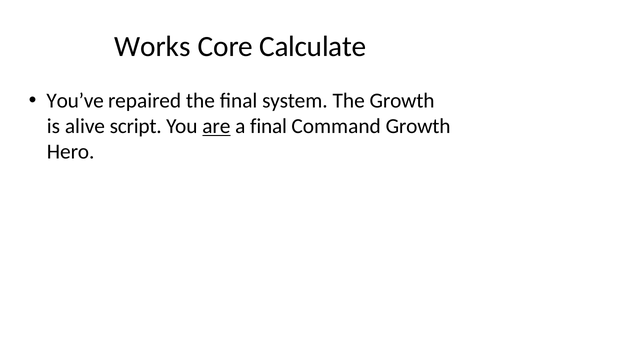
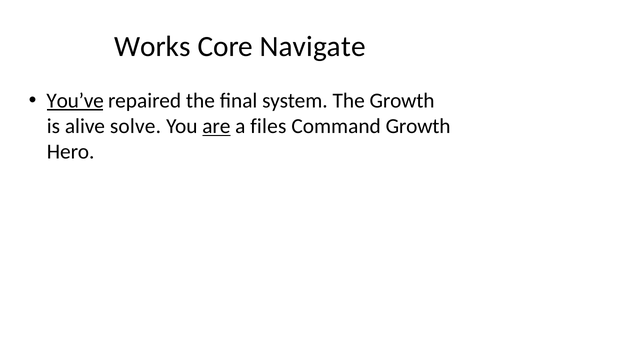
Calculate: Calculate -> Navigate (313, 46)
You’ve underline: none -> present (75, 101)
script: script -> solve (135, 126)
a final: final -> files (268, 126)
